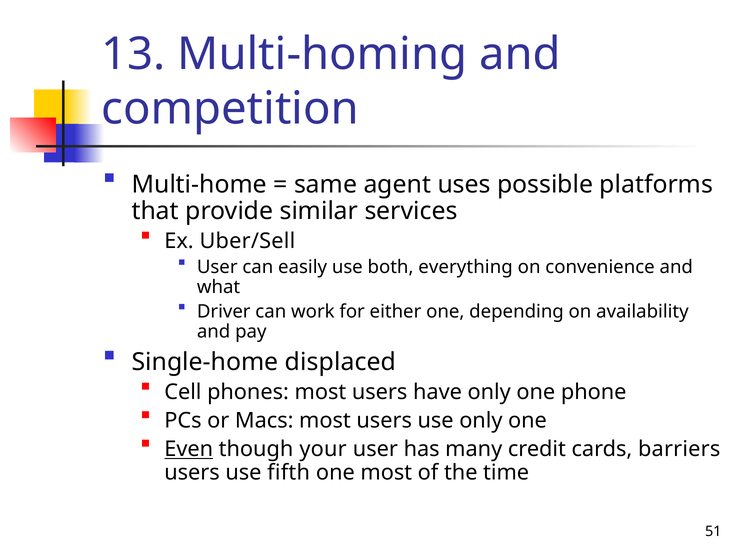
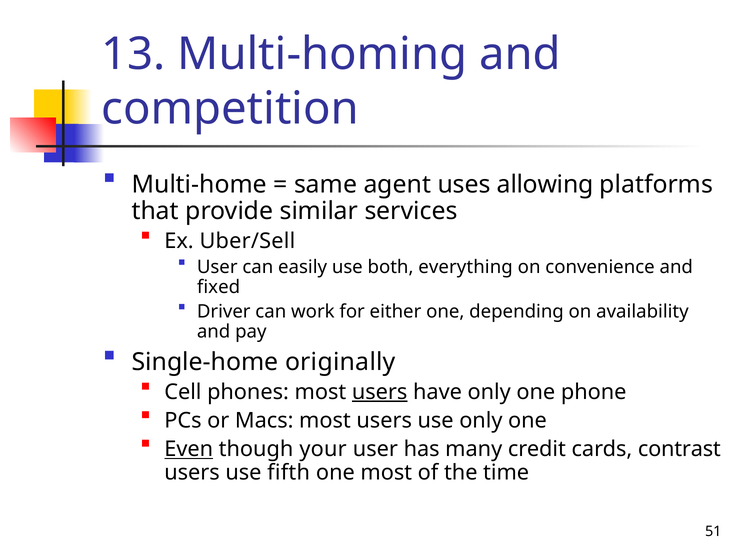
possible: possible -> allowing (545, 185)
what: what -> fixed (219, 287)
displaced: displaced -> originally (340, 362)
users underline: none -> present (380, 392)
barriers: barriers -> contrast (679, 450)
